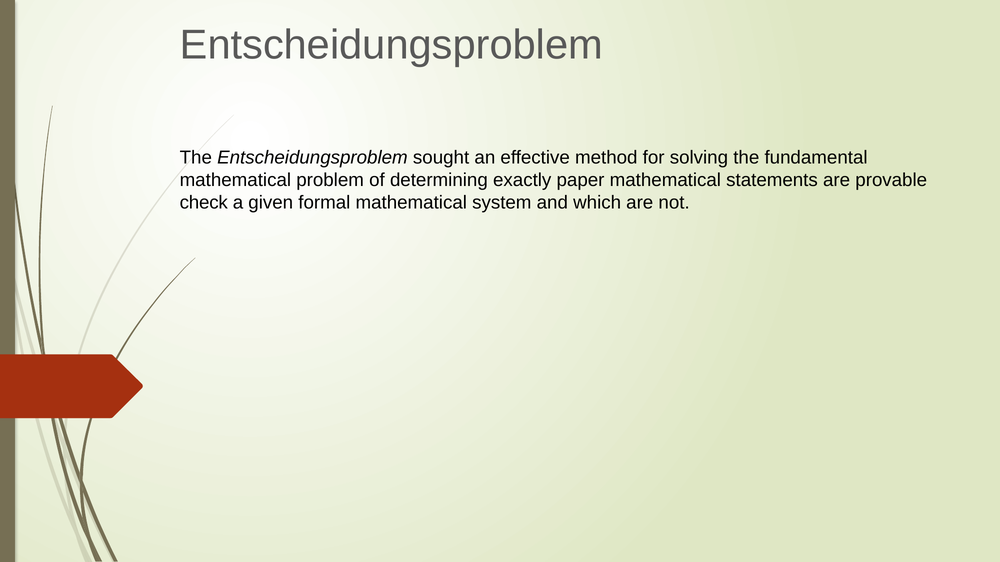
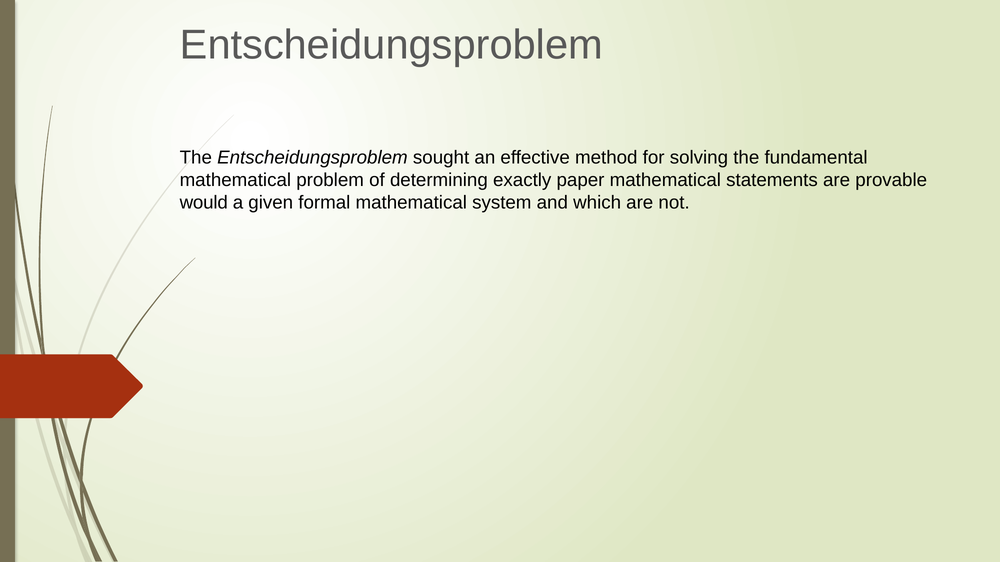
check: check -> would (204, 203)
